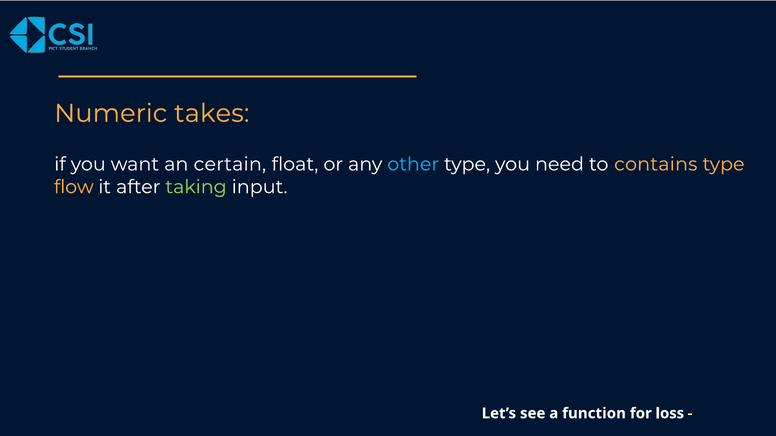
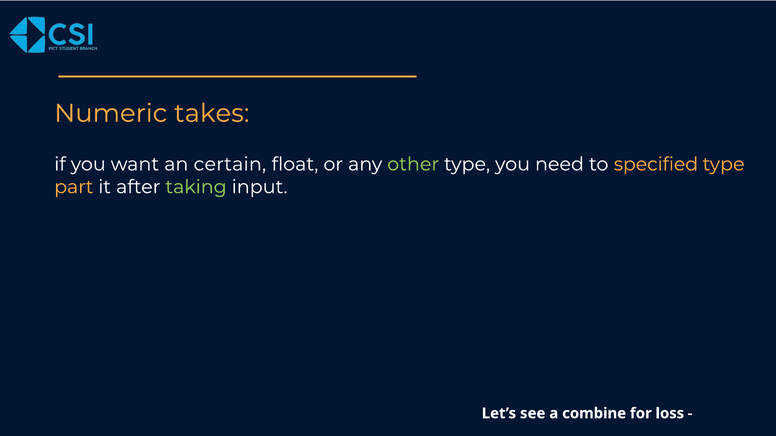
other colour: light blue -> light green (413, 164)
contains: contains -> specified (656, 164)
flow: flow -> part (74, 187)
function: function -> combine (594, 414)
